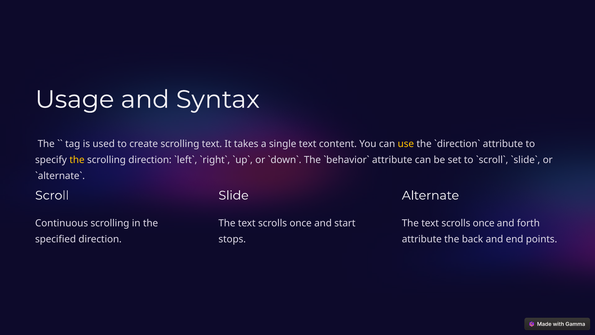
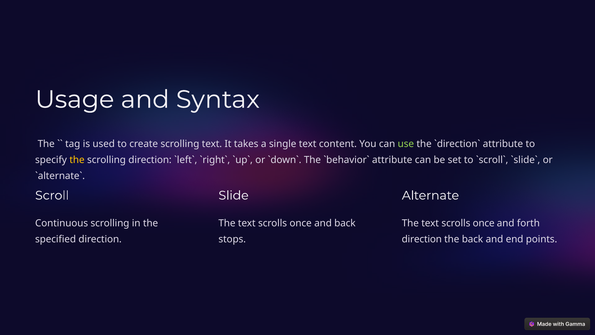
use colour: yellow -> light green (406, 144)
and start: start -> back (345, 223)
attribute: attribute -> direction (422, 239)
